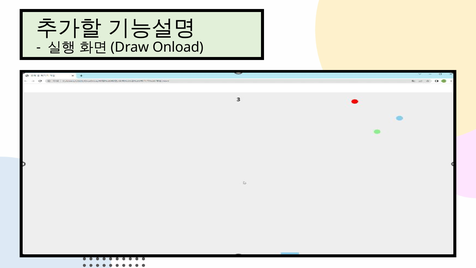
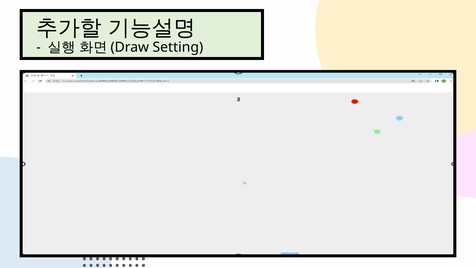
Onload: Onload -> Setting (178, 47)
